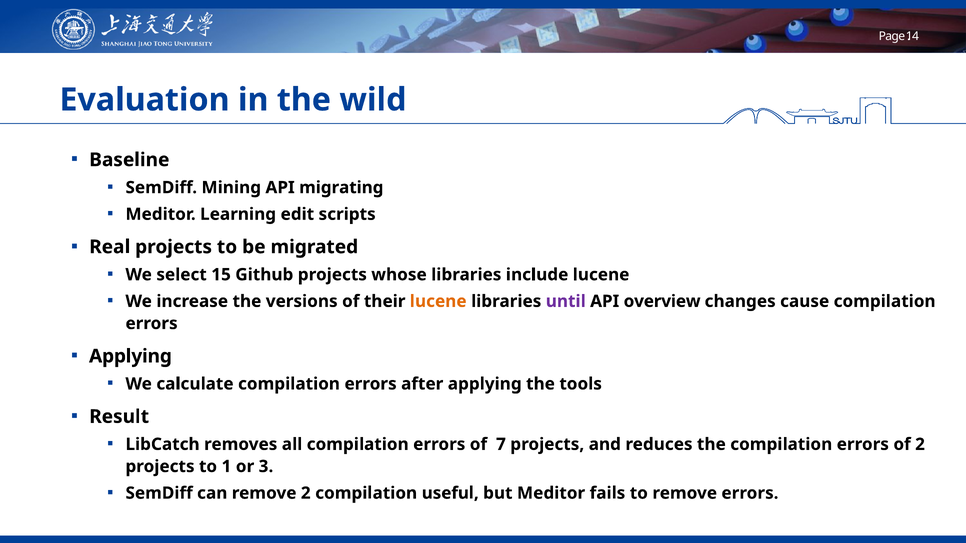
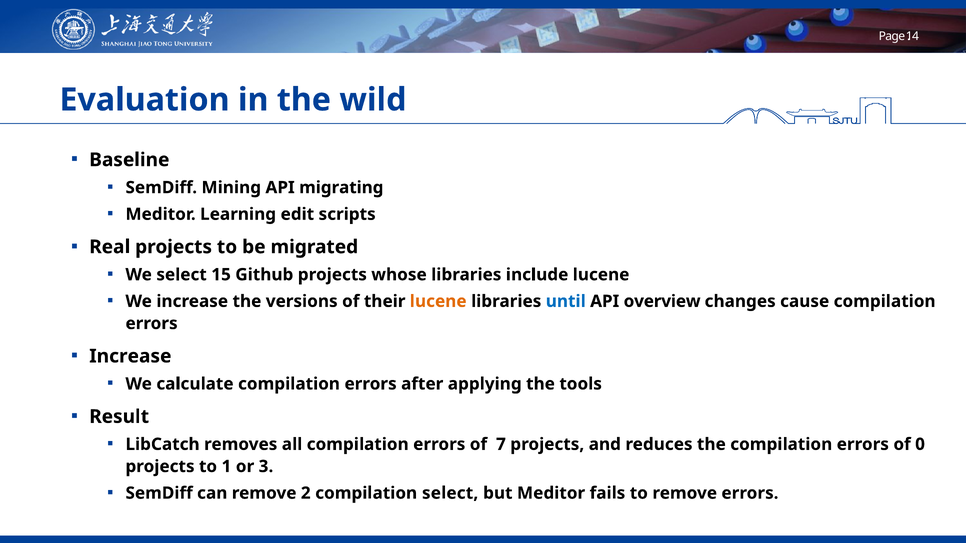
until colour: purple -> blue (566, 301)
Applying: Applying -> Increase (130, 356)
of 2: 2 -> 0 (920, 445)
compilation useful: useful -> select (450, 493)
